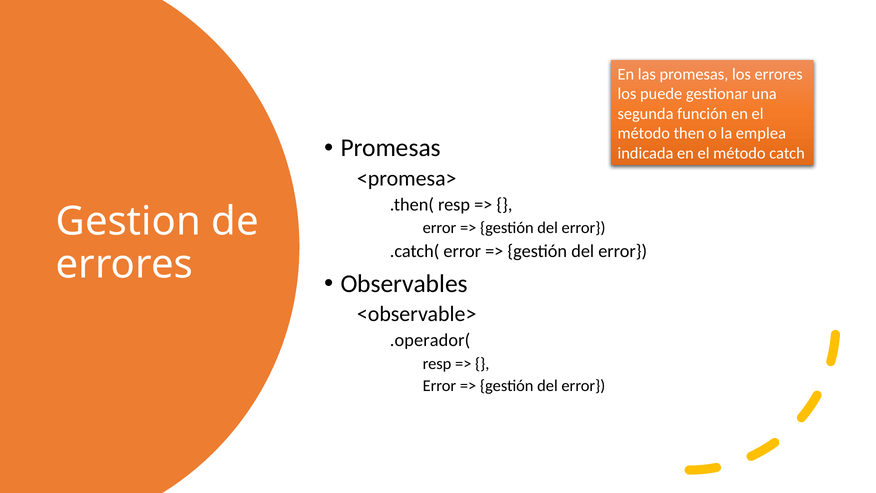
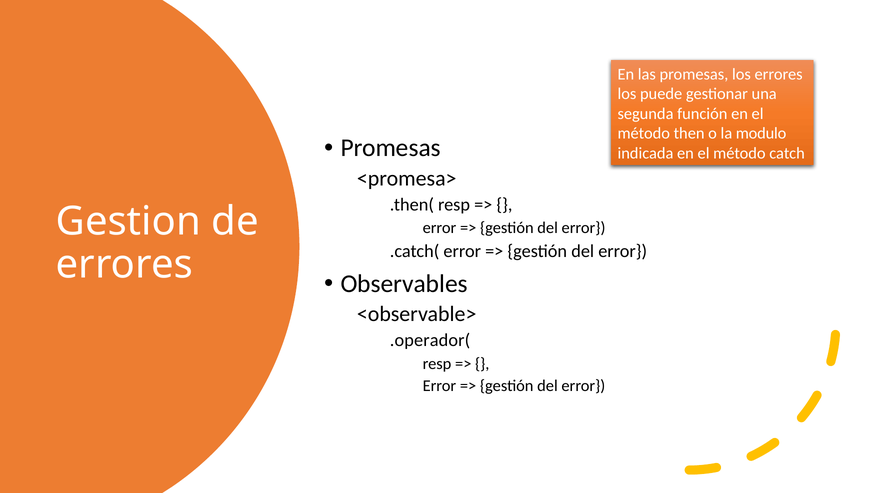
emplea: emplea -> modulo (761, 133)
